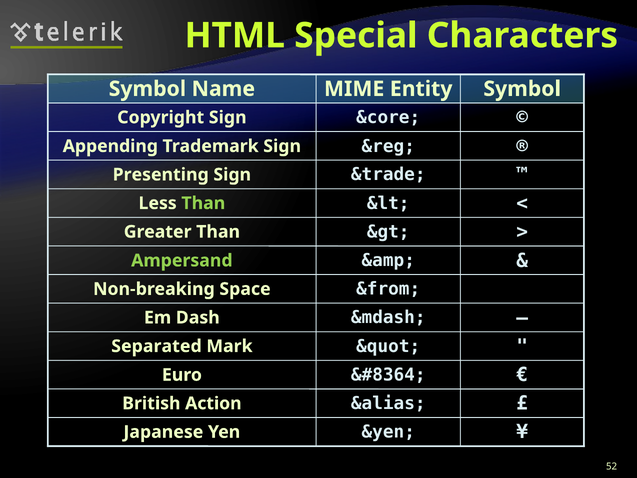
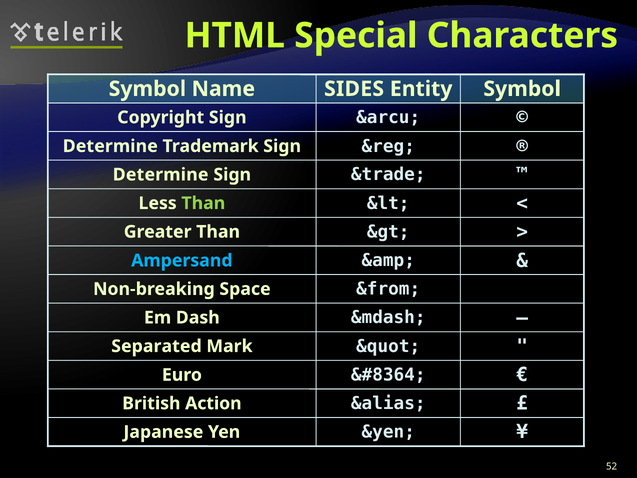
MIME: MIME -> SIDES (354, 89)
&core: &core -> &arcu (388, 117)
Appending: Appending -> Determine (110, 146)
Presenting: Presenting -> Determine (161, 175)
Ampersand colour: light green -> light blue (182, 260)
